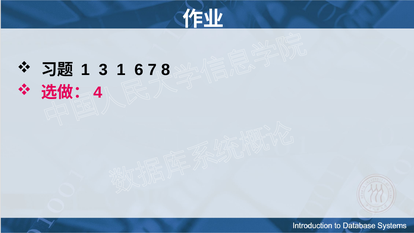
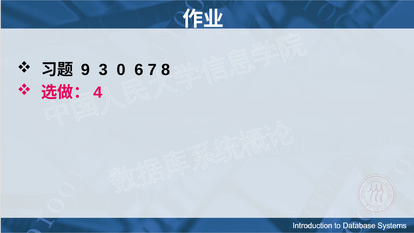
1: 1 -> 9 (85, 70)
3 1: 1 -> 0 (121, 70)
